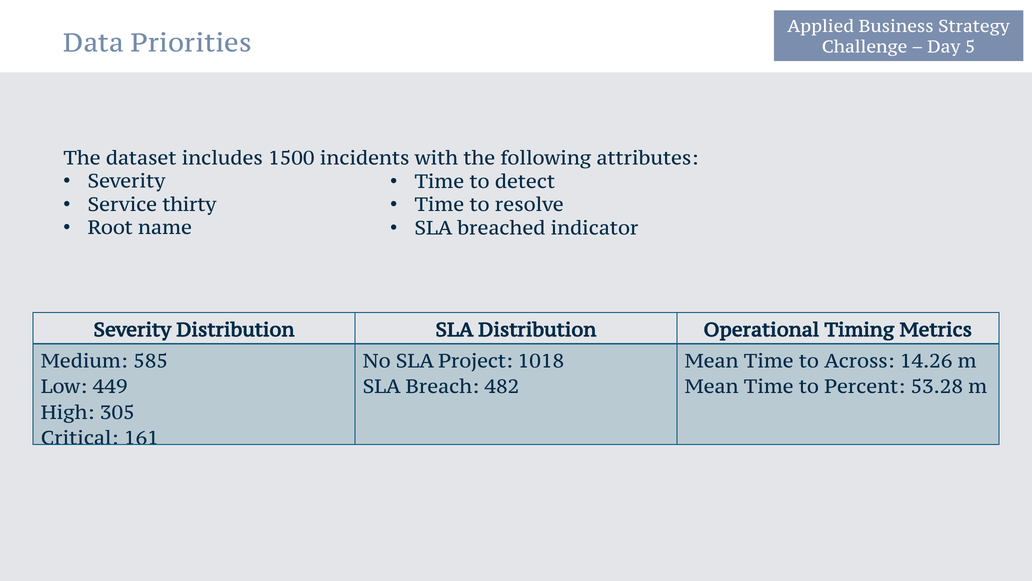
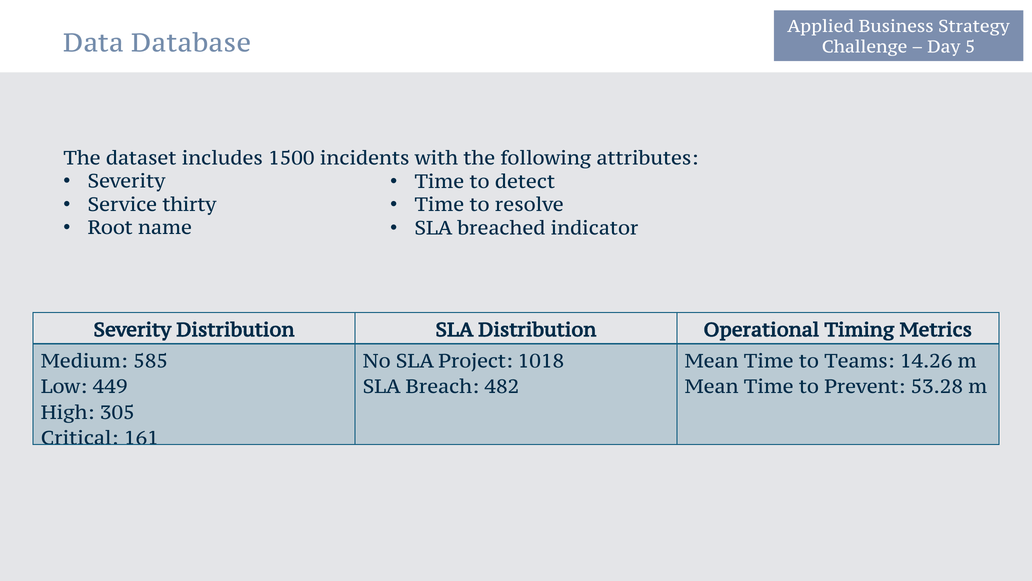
Priorities: Priorities -> Database (191, 43)
Across: Across -> Teams (859, 361)
Percent: Percent -> Prevent (865, 387)
